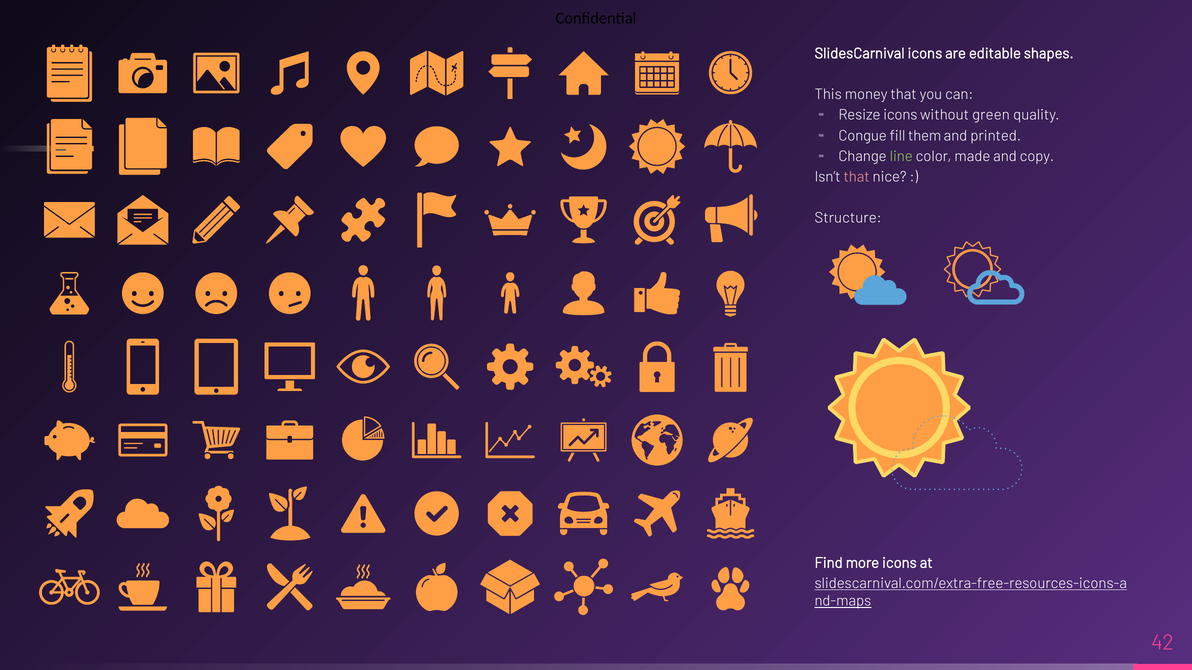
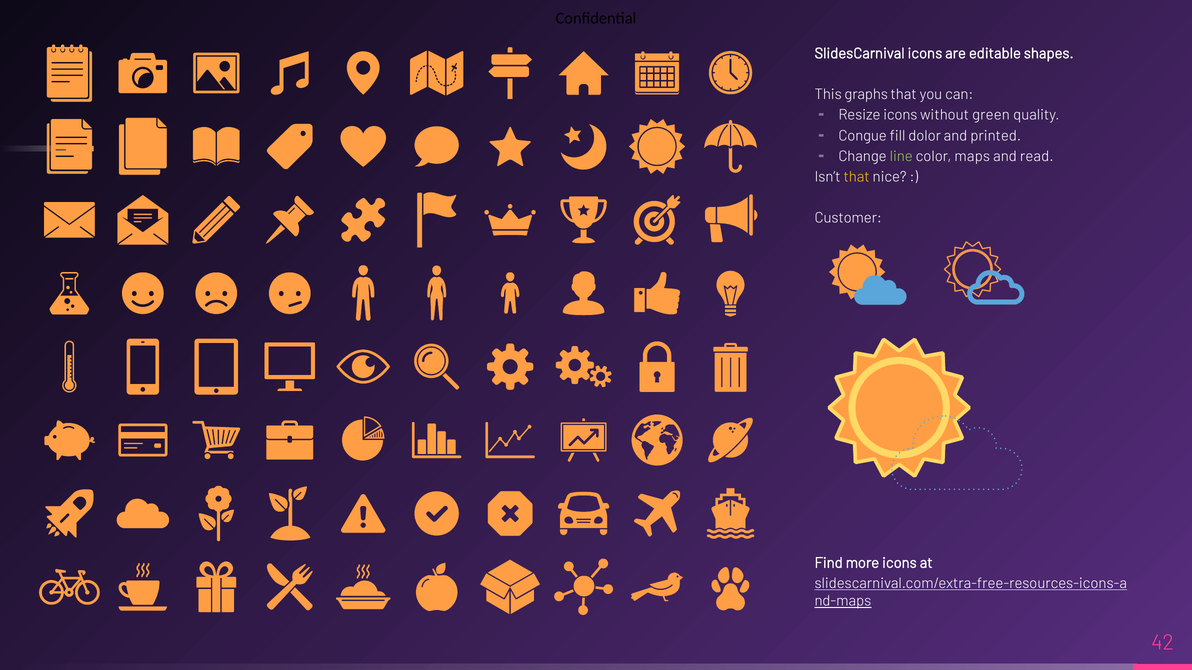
money: money -> graphs (866, 95)
them: them -> dolor (925, 136)
made: made -> maps (972, 156)
copy: copy -> read (1037, 156)
that colour: pink -> yellow (857, 177)
Structure: Structure -> Customer (848, 218)
